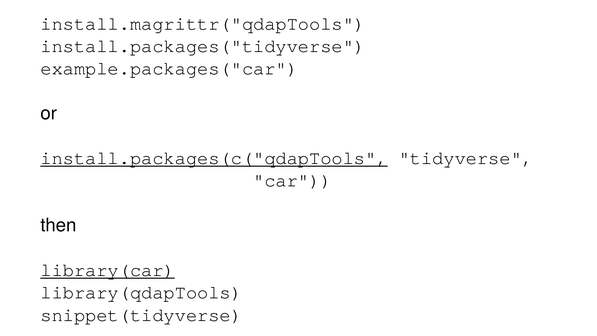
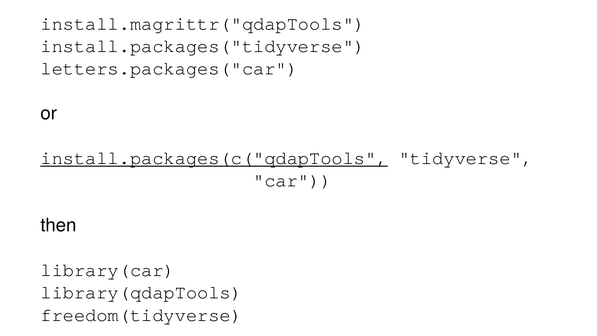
example.packages("car: example.packages("car -> letters.packages("car (169, 68)
library(car underline: present -> none (108, 270)
snippet(tidyverse: snippet(tidyverse -> freedom(tidyverse (141, 315)
